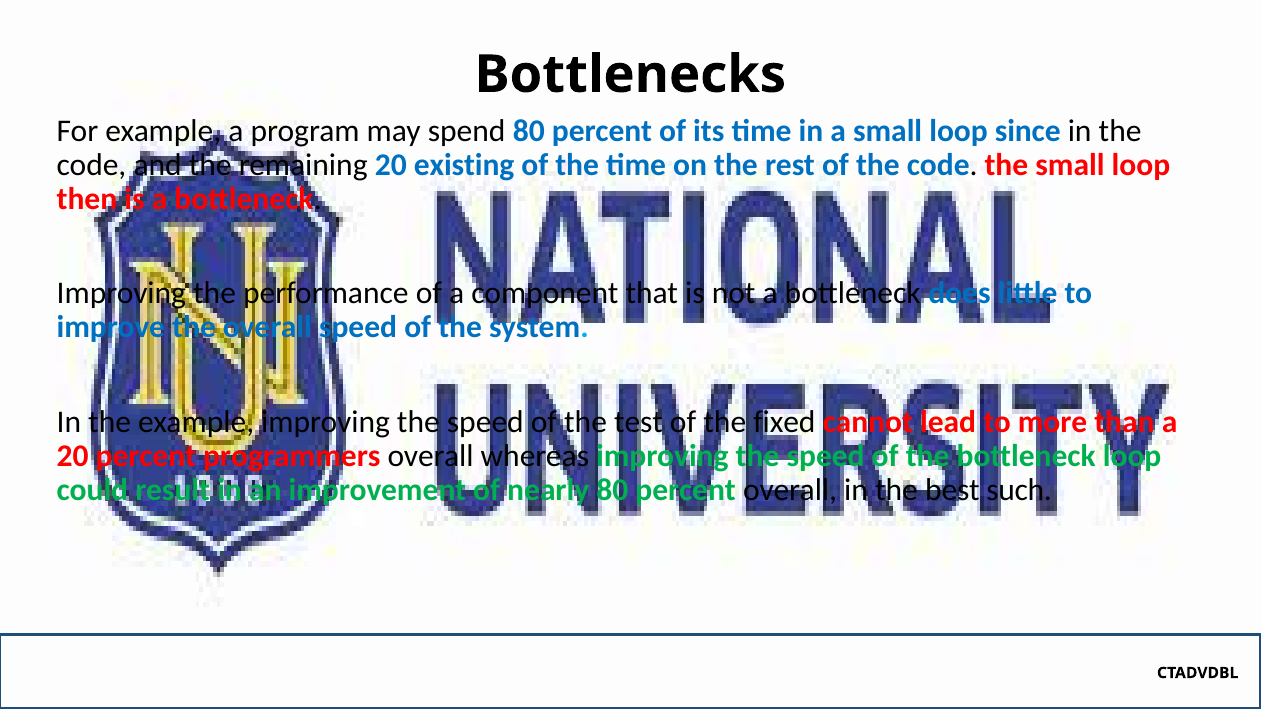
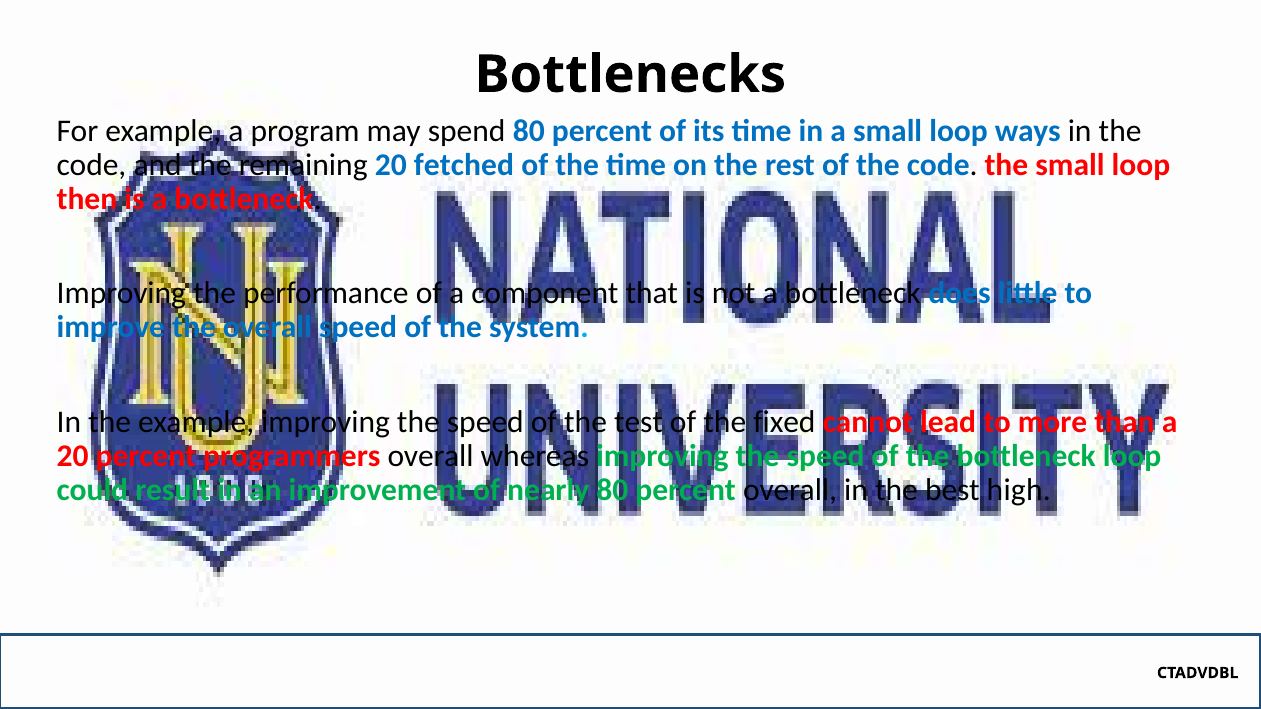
since: since -> ways (1028, 131)
existing: existing -> fetched (464, 165)
such: such -> high (1019, 490)
